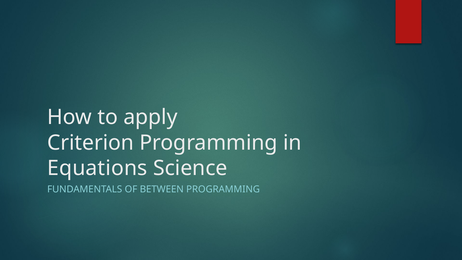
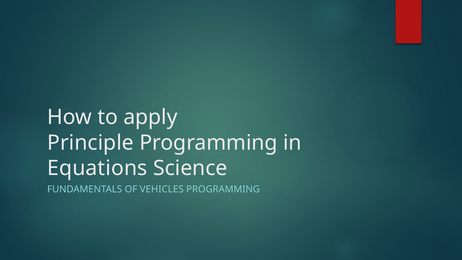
Criterion: Criterion -> Principle (91, 143)
BETWEEN: BETWEEN -> VEHICLES (162, 189)
